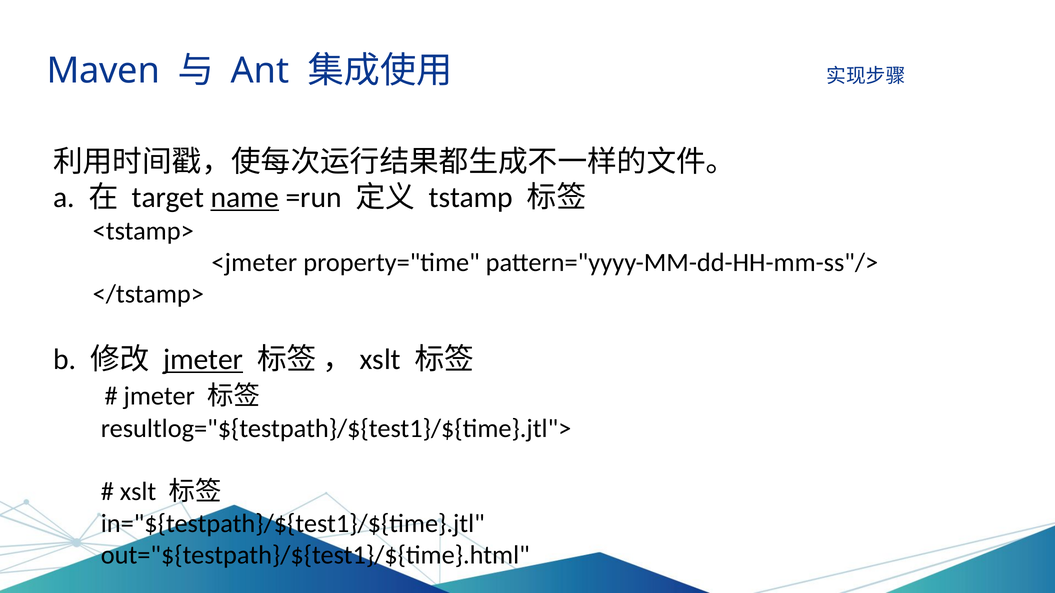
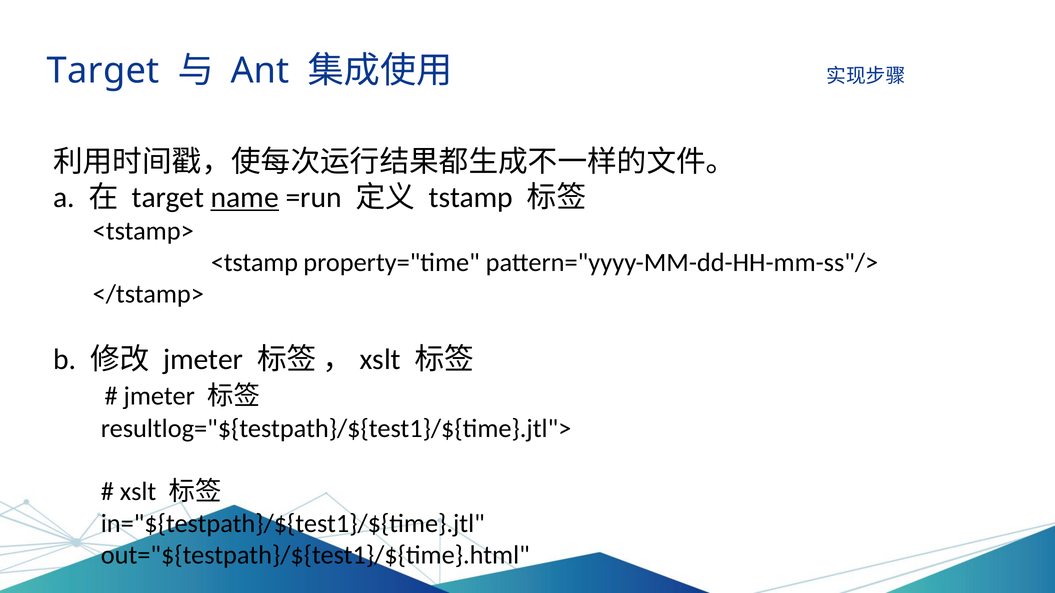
Maven: Maven -> Target (103, 71)
<jmeter: <jmeter -> <tstamp (254, 263)
jmeter underline: present -> none (203, 360)
